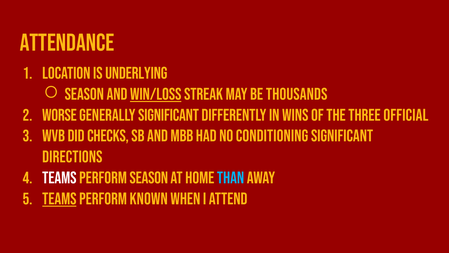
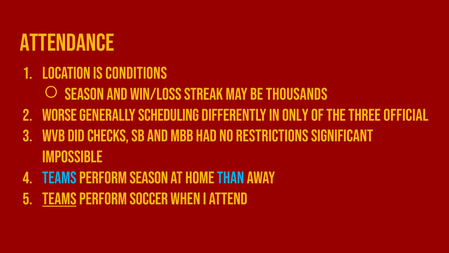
underlying: underlying -> conditions (136, 73)
win/loss underline: present -> none (156, 94)
generally significant: significant -> scheduling (169, 115)
wins: wins -> only (295, 115)
conditioning: conditioning -> restrictions (272, 136)
directions: directions -> impossible (72, 157)
Teams colour: white -> light blue (59, 178)
known: known -> soccer (149, 199)
